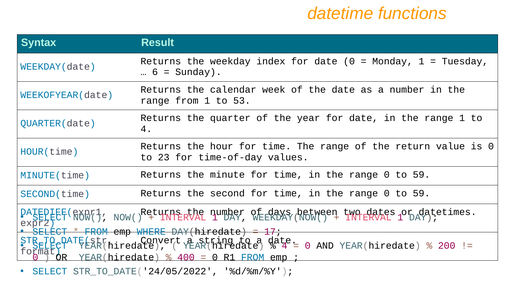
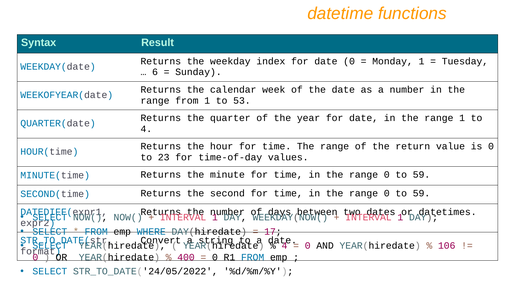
200: 200 -> 106 (447, 245)
